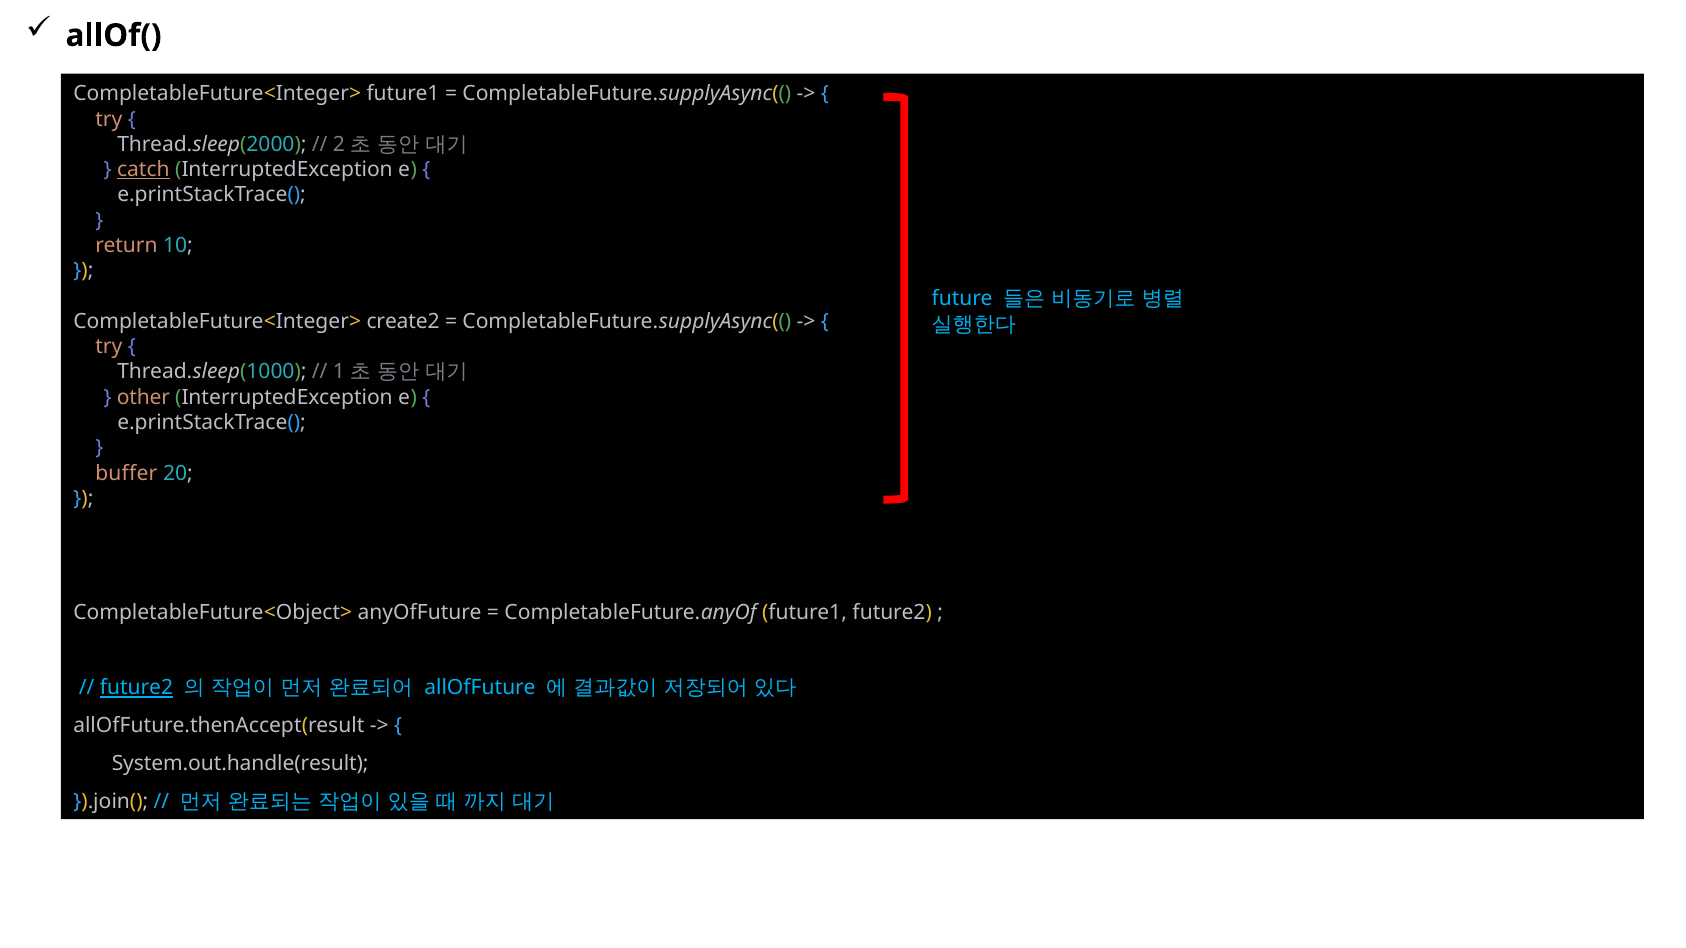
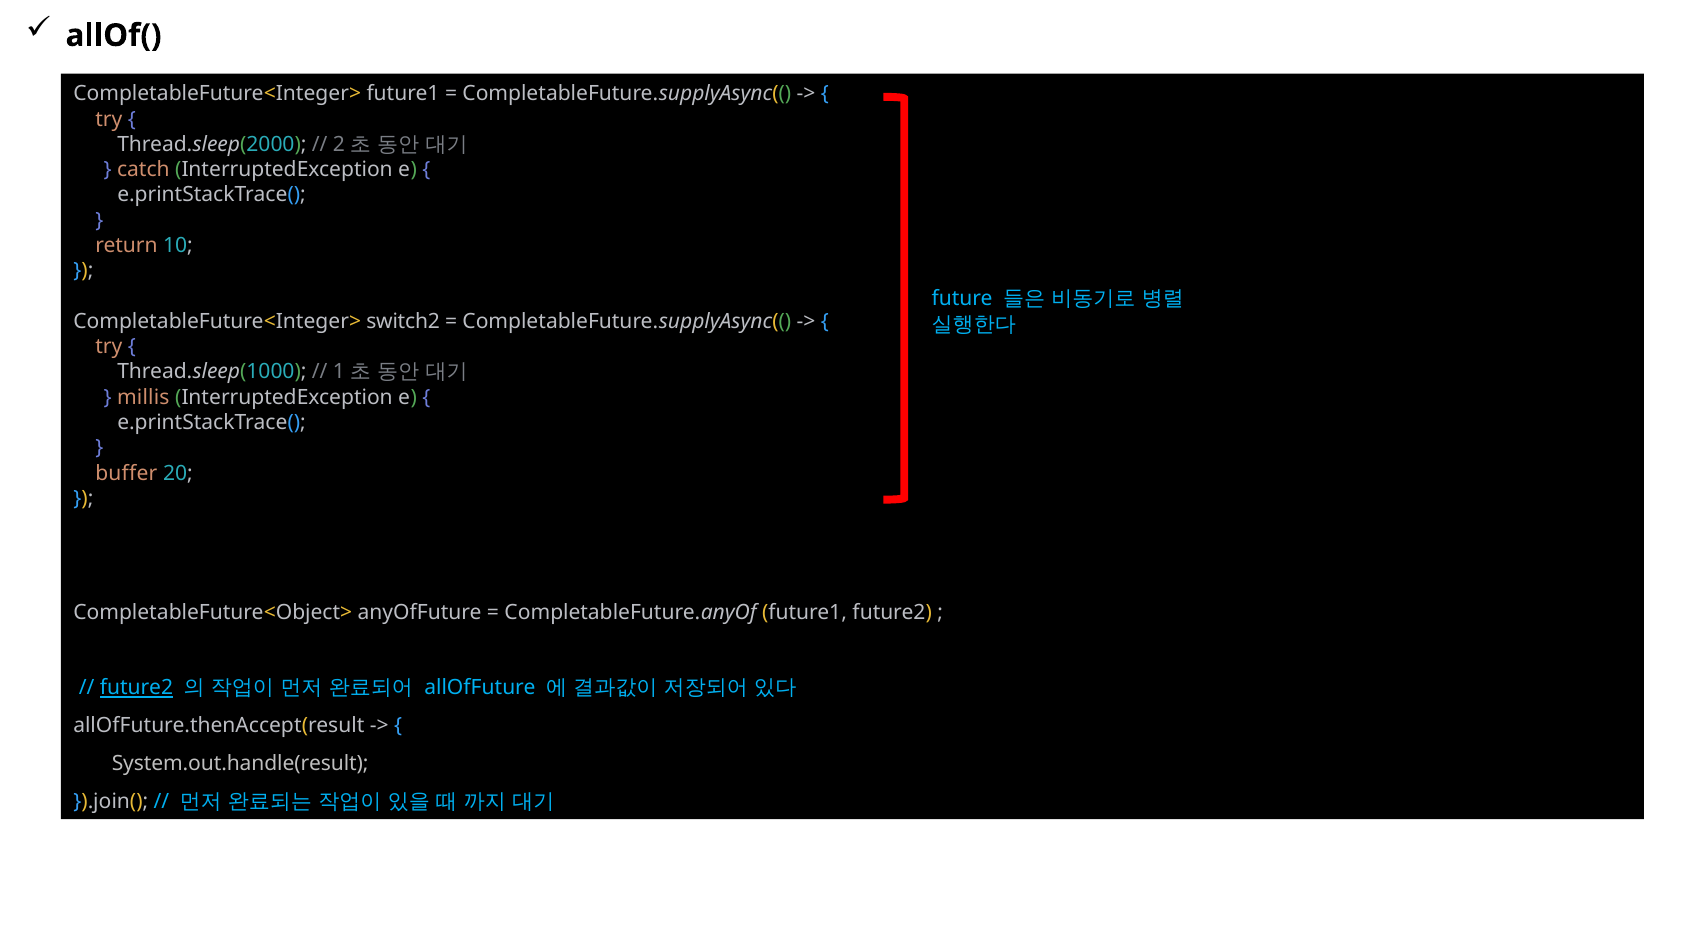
catch underline: present -> none (143, 170)
create2: create2 -> switch2 (403, 322)
other: other -> millis (143, 397)
